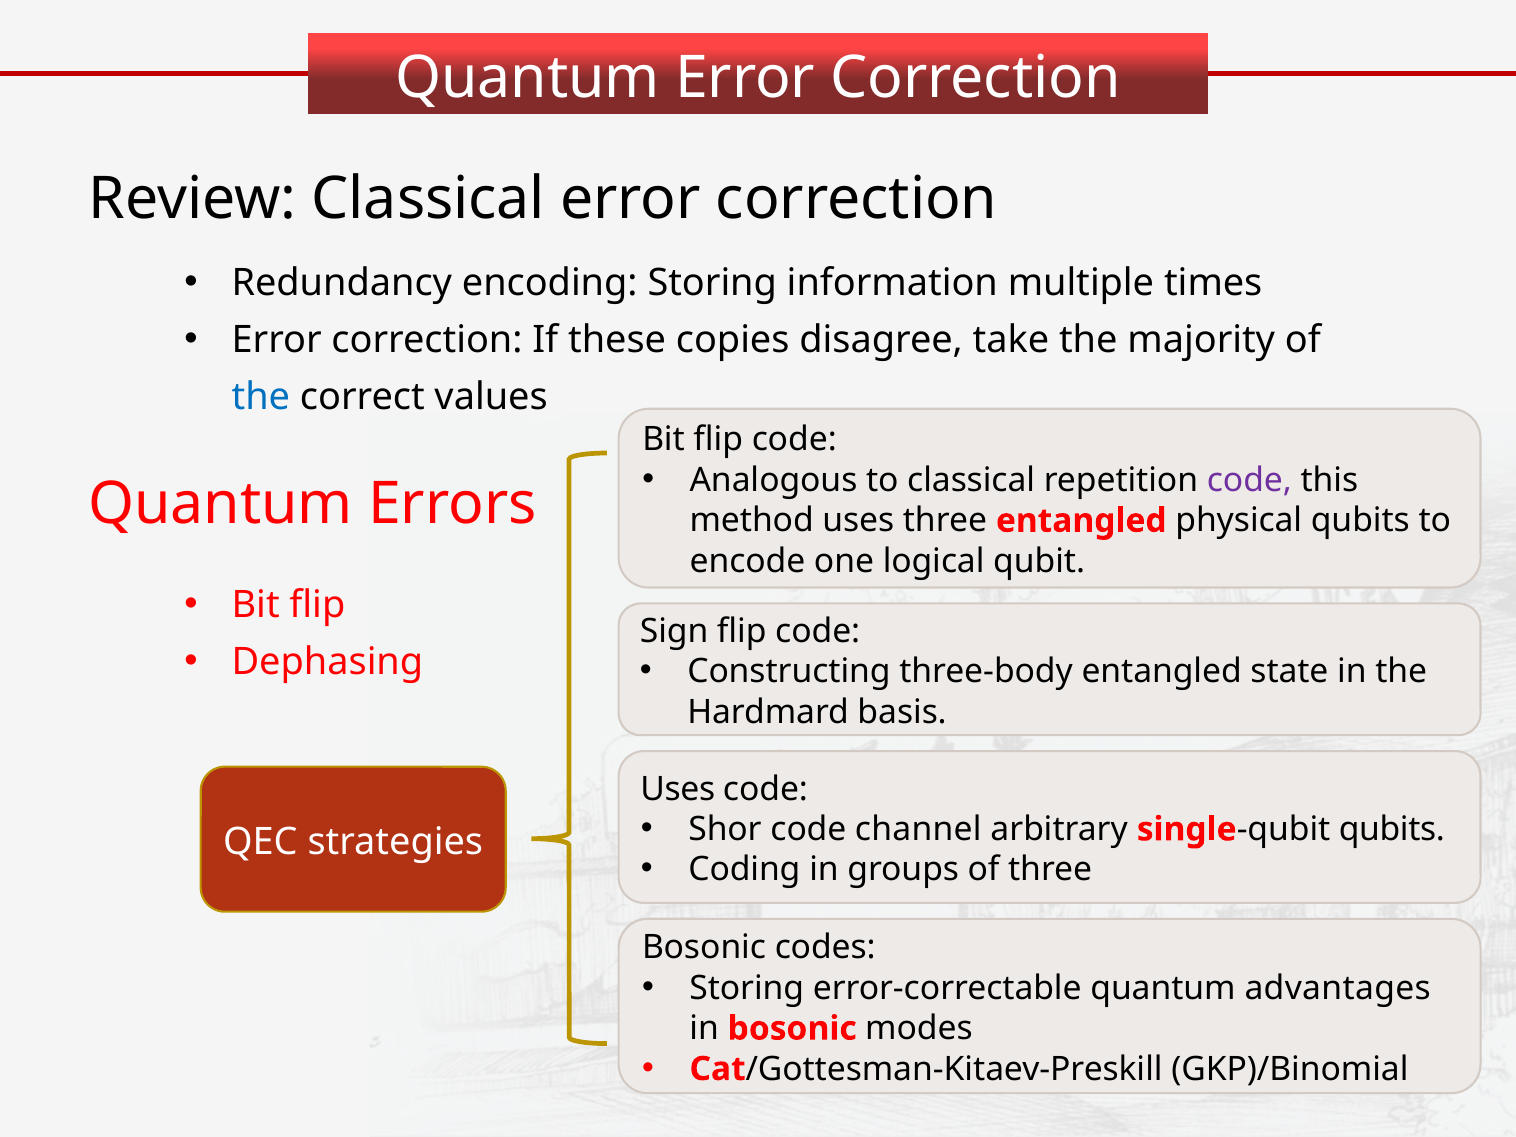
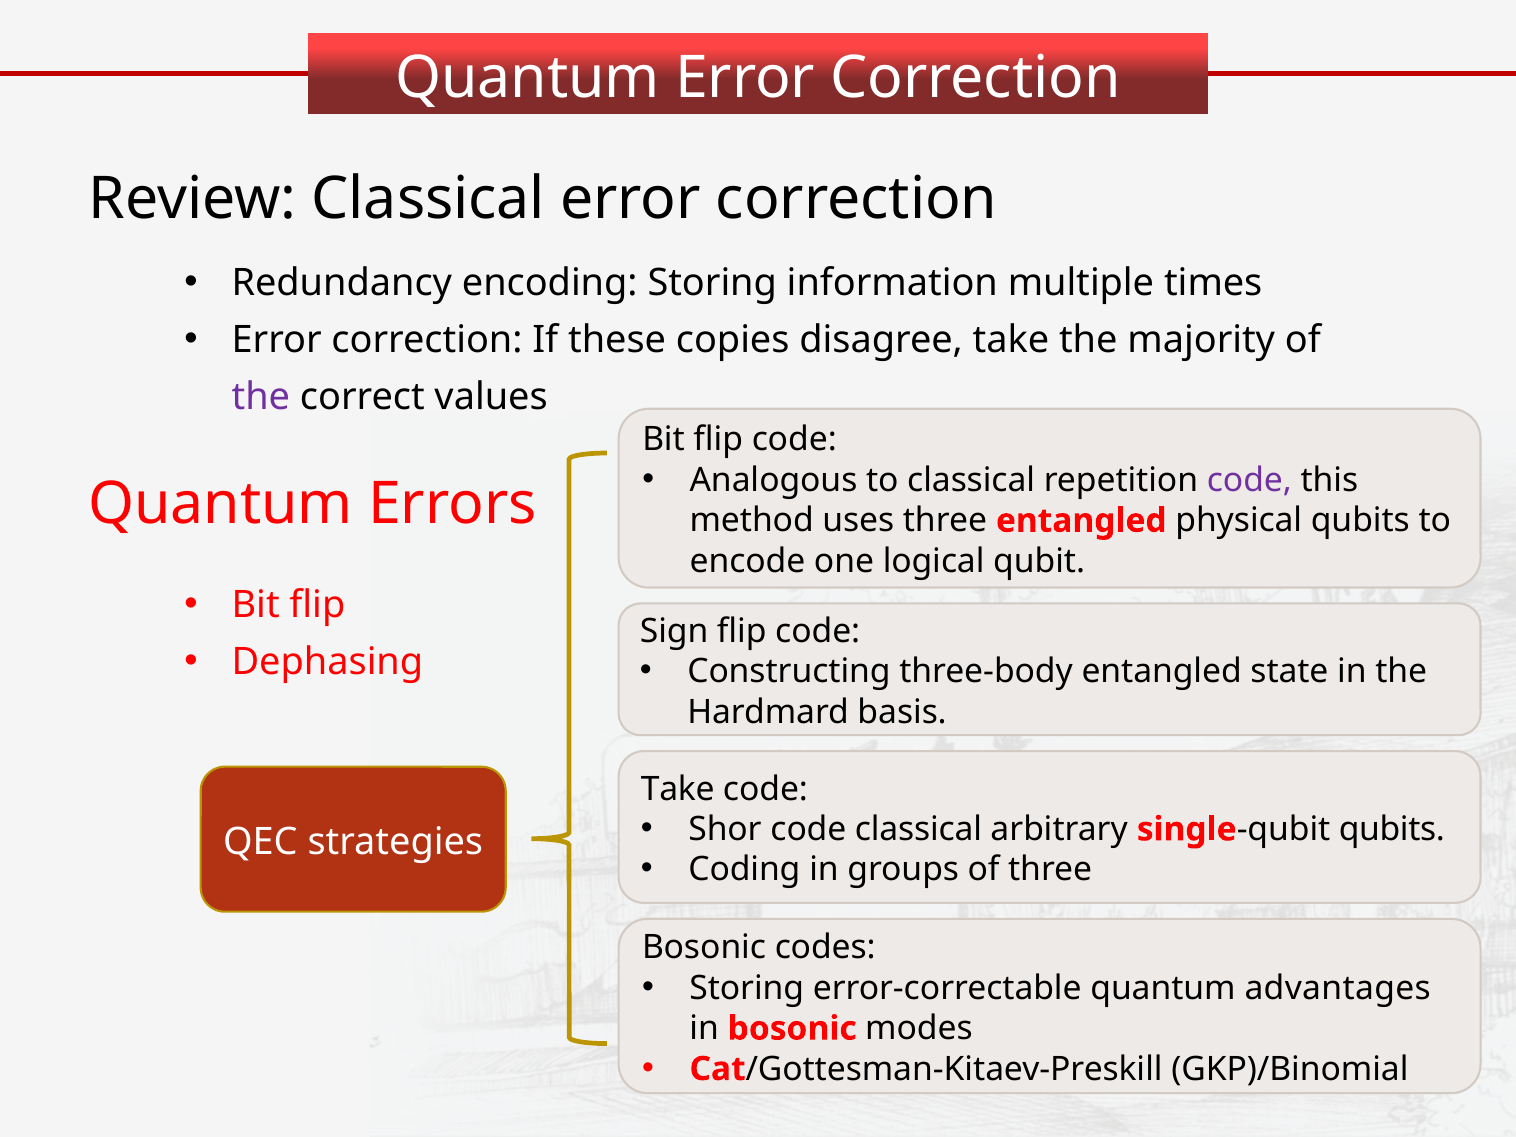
the colour: blue -> purple (261, 397)
Uses: Uses -> Take (678, 789)
code channel: channel -> classical (918, 829)
